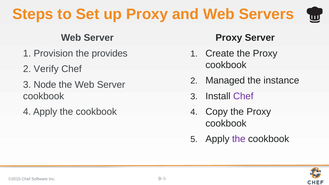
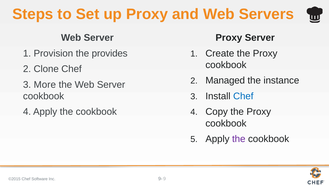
Verify: Verify -> Clone (46, 69)
Node: Node -> More (45, 85)
Chef colour: purple -> blue (243, 96)
